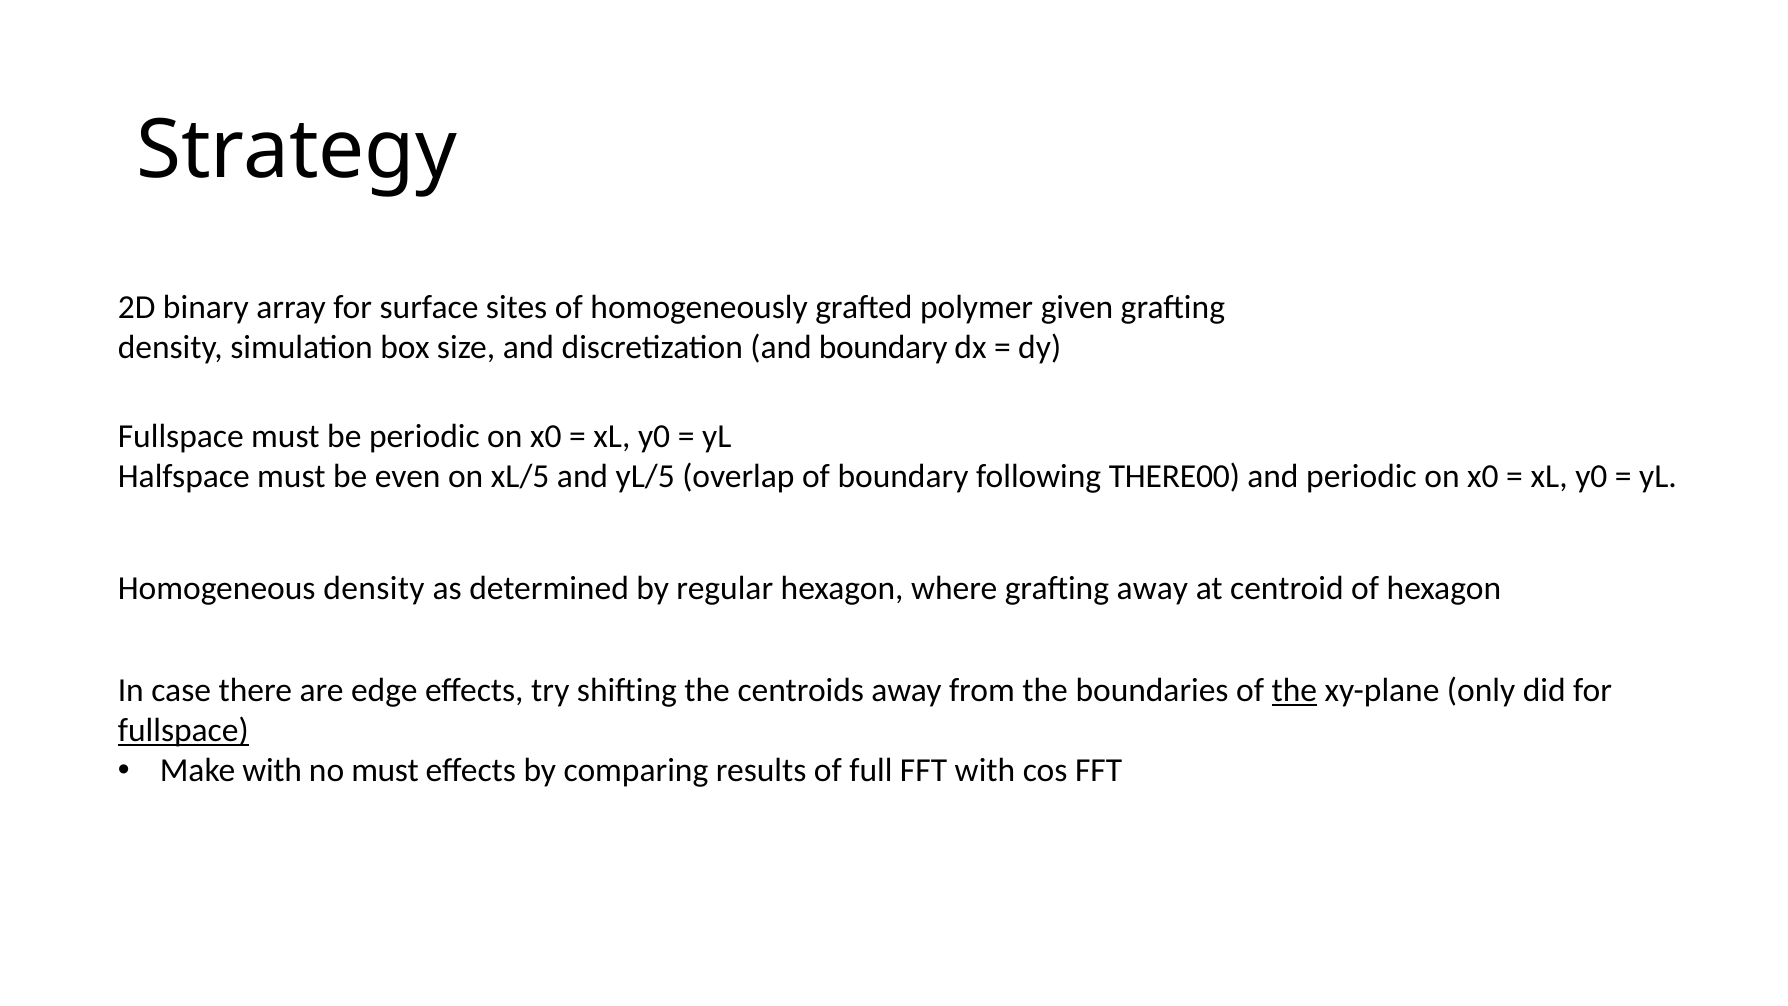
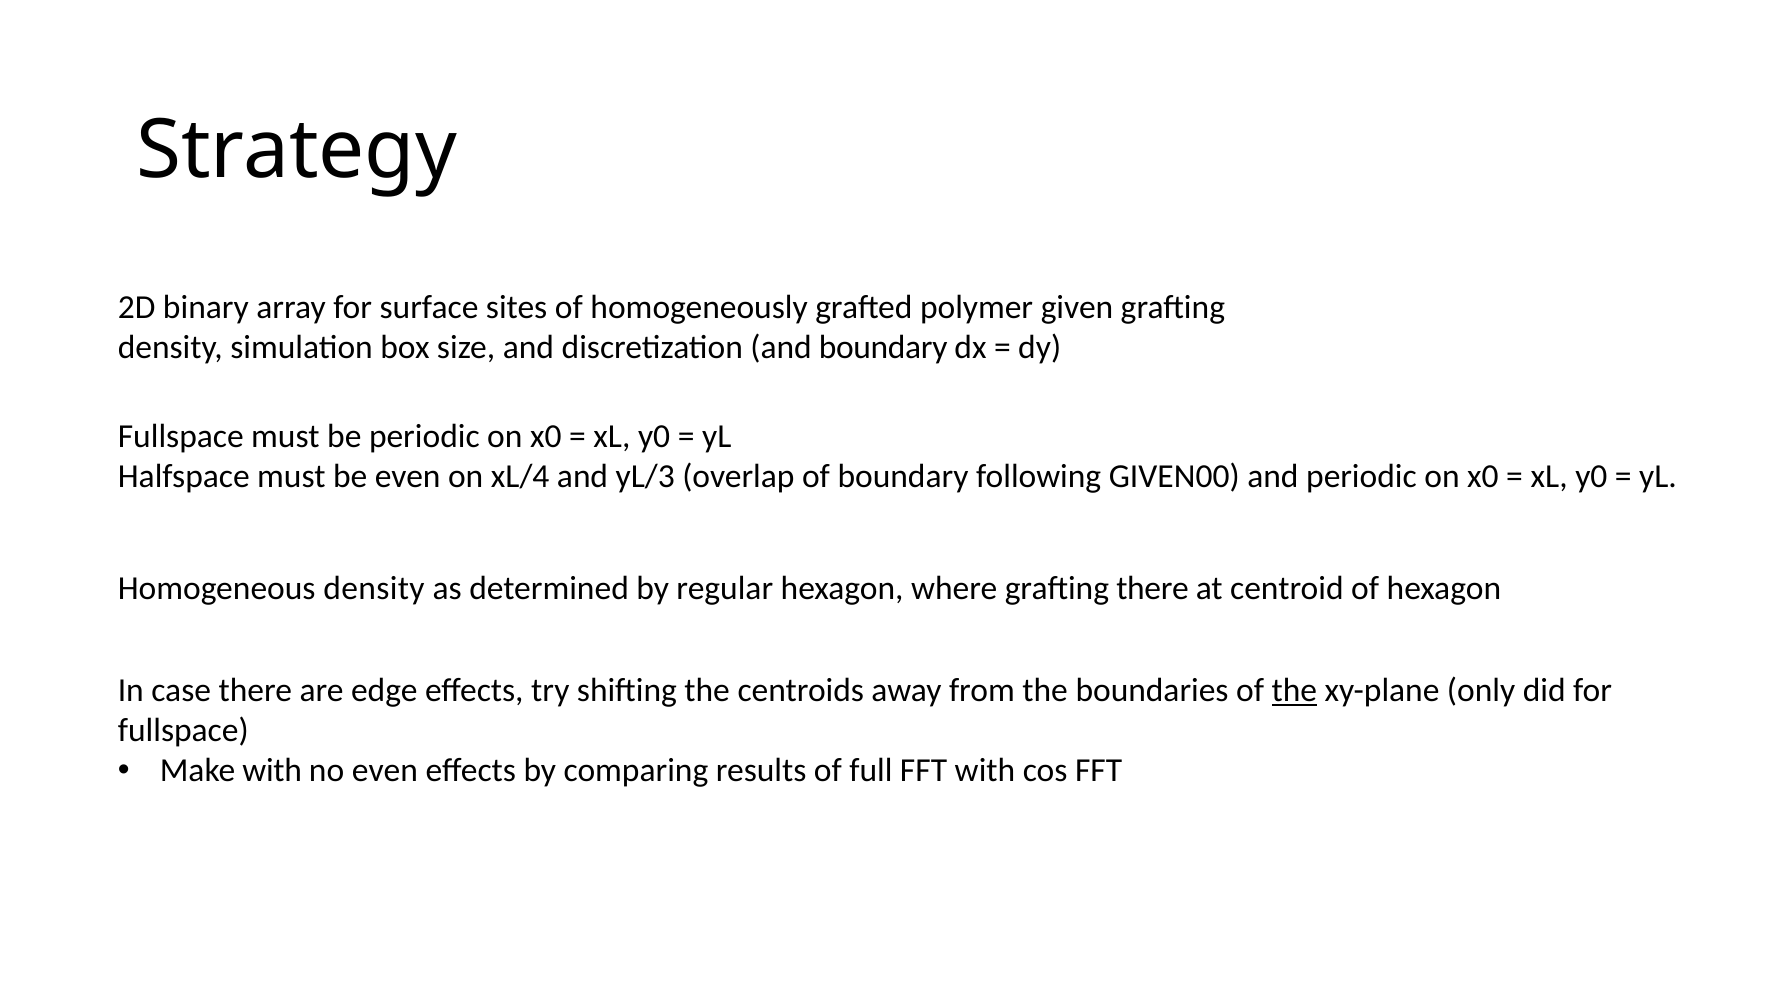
xL/5: xL/5 -> xL/4 (520, 476)
yL/5: yL/5 -> yL/3 (645, 476)
THERE00: THERE00 -> GIVEN00 (1174, 476)
grafting away: away -> there (1153, 588)
fullspace underline: present -> none (183, 730)
no must: must -> even (385, 771)
